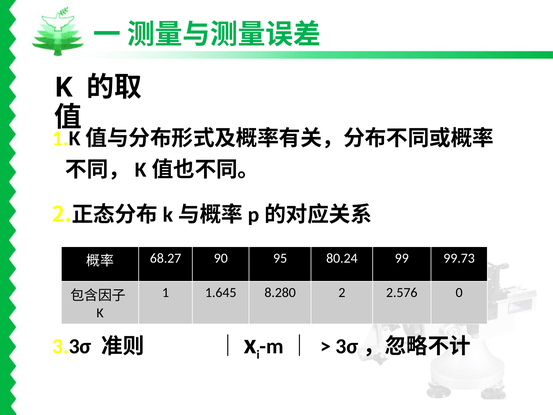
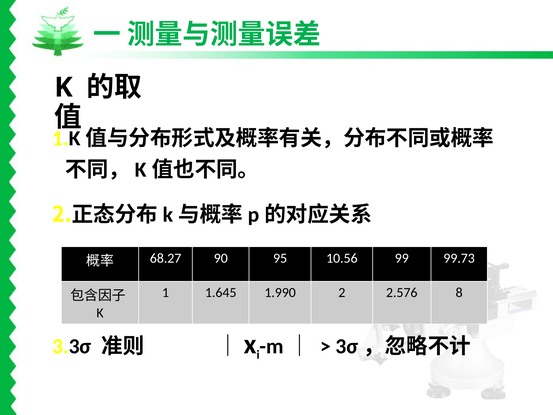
80.24: 80.24 -> 10.56 (342, 258)
8.280: 8.280 -> 1.990 (280, 293)
0: 0 -> 8 (459, 293)
